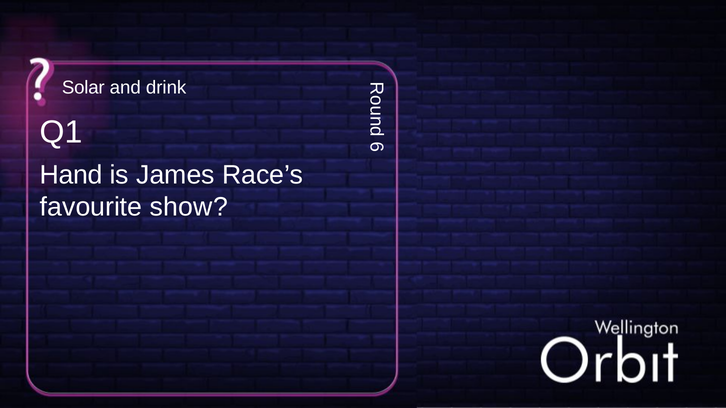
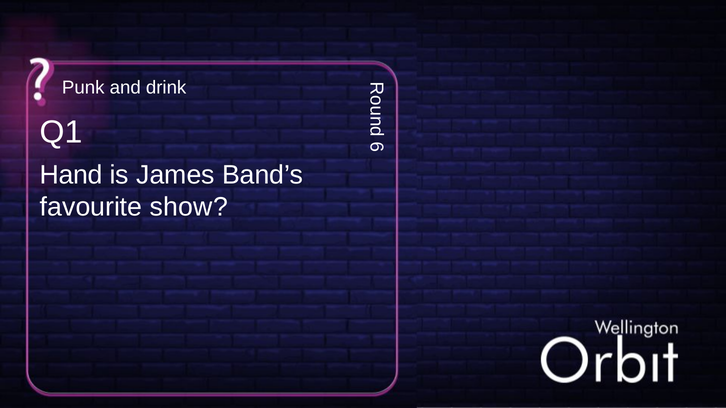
Solar: Solar -> Punk (83, 88)
Race’s: Race’s -> Band’s (263, 175)
